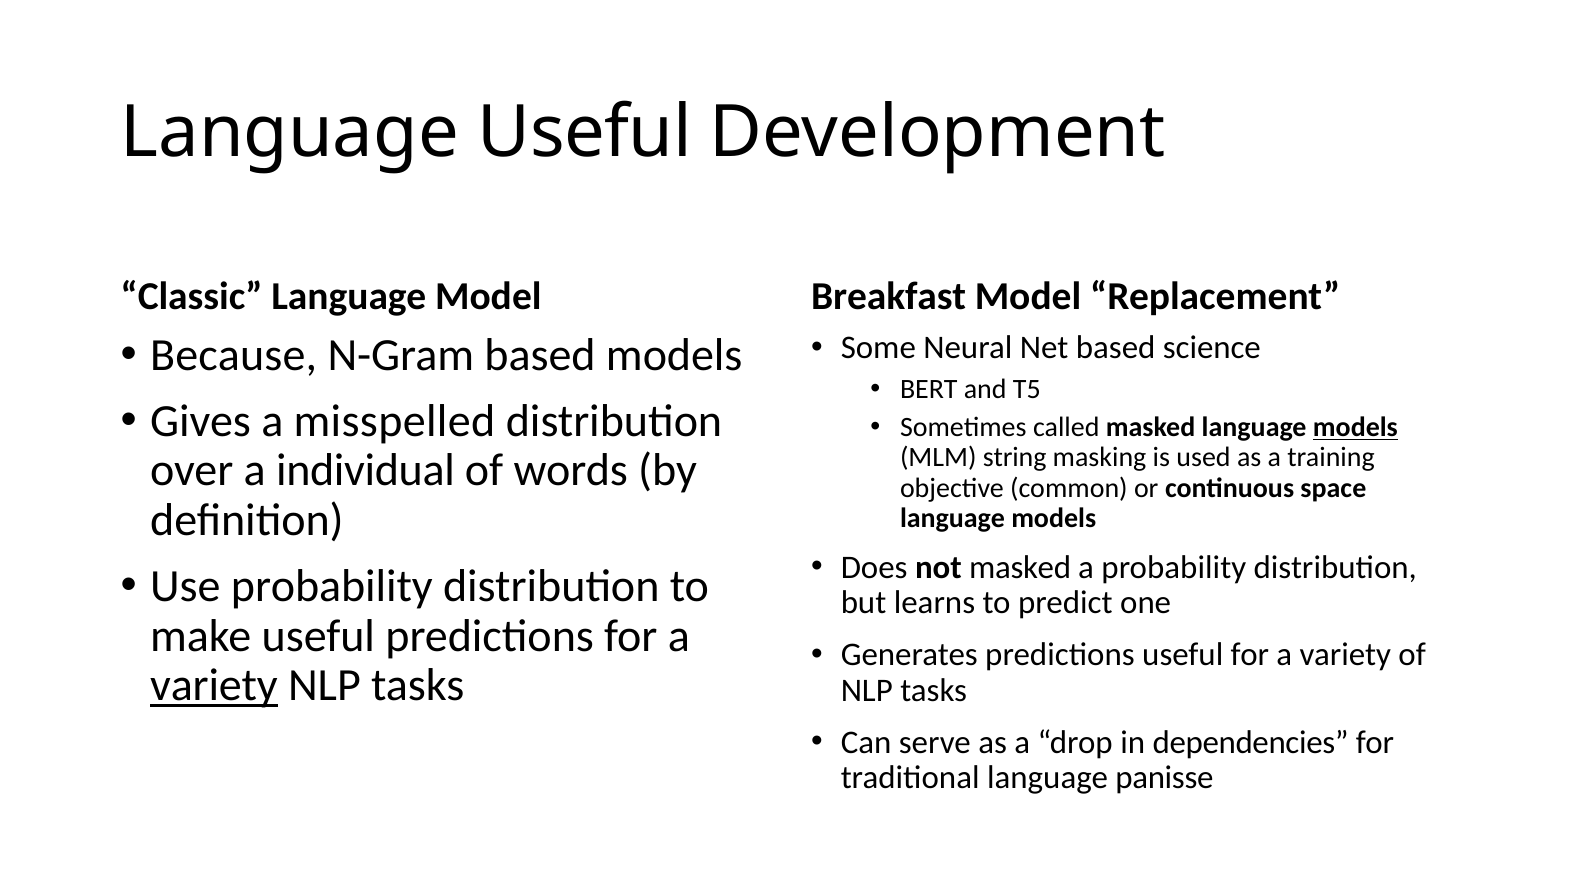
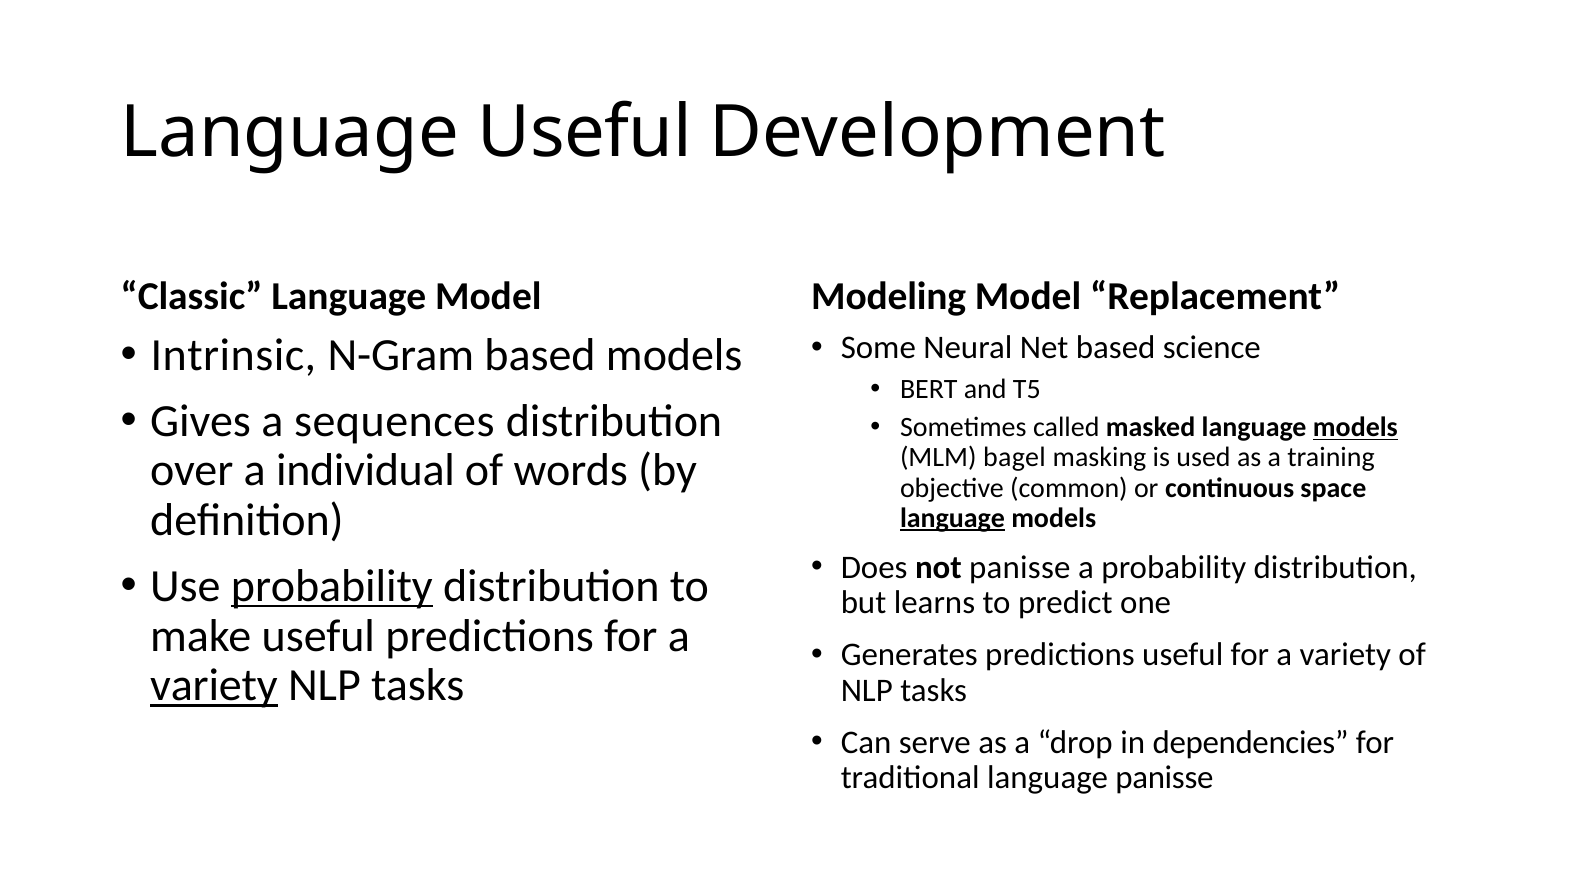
Breakfast: Breakfast -> Modeling (889, 297)
Because: Because -> Intrinsic (233, 355)
misspelled: misspelled -> sequences (394, 421)
string: string -> bagel (1014, 458)
language underline: none -> present (952, 518)
not masked: masked -> panisse (1020, 567)
probability underline: none -> present (332, 586)
